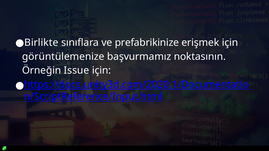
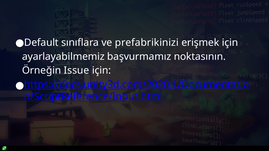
Birlikte: Birlikte -> Default (41, 43)
prefabrikinize: prefabrikinize -> prefabrikinizi (147, 43)
görüntülemenize: görüntülemenize -> ayarlayabilmemiz (63, 57)
